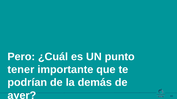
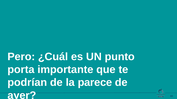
tener: tener -> porta (21, 70)
demás: demás -> parece (95, 83)
